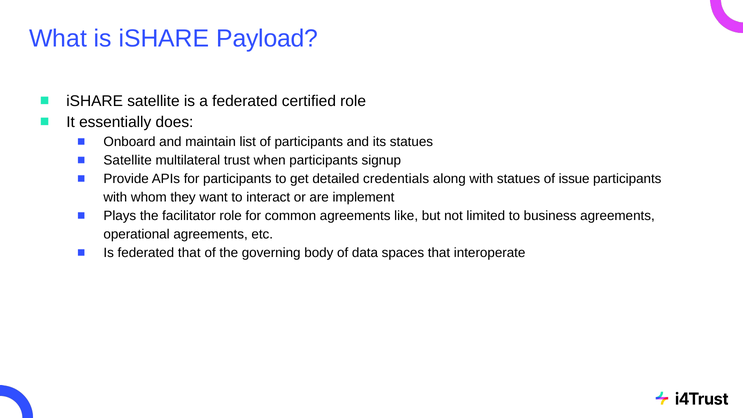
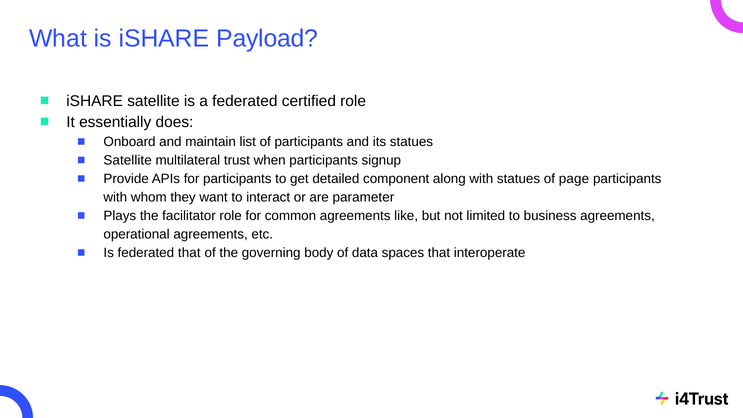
credentials: credentials -> component (396, 179)
issue: issue -> page (574, 179)
implement: implement -> parameter (363, 197)
